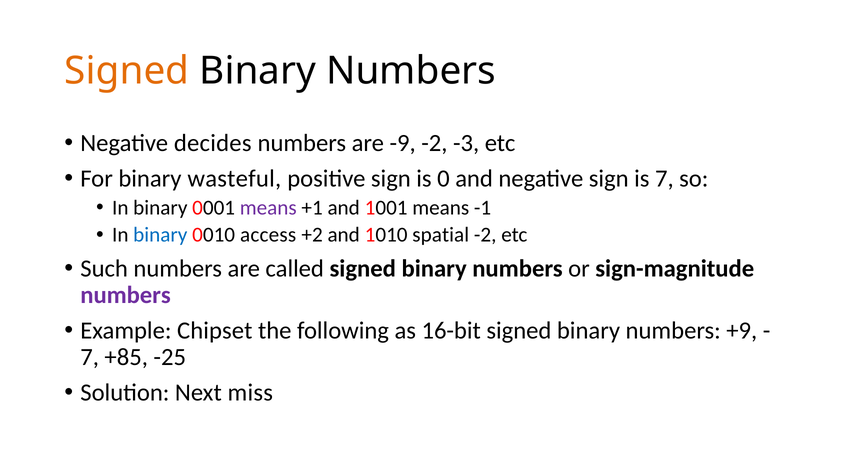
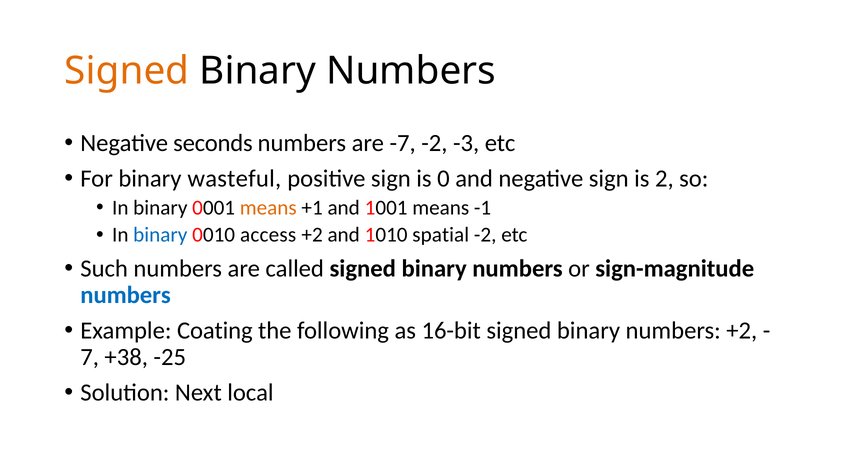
decides: decides -> seconds (213, 143)
-9: -9 -> -7 (403, 143)
is 7: 7 -> 2 (664, 179)
means colour: purple -> orange (268, 208)
numbers colour: purple -> blue (126, 295)
Chipset: Chipset -> Coating (215, 331)
numbers +9: +9 -> +2 (742, 331)
+85: +85 -> +38 (126, 357)
miss: miss -> local (250, 393)
